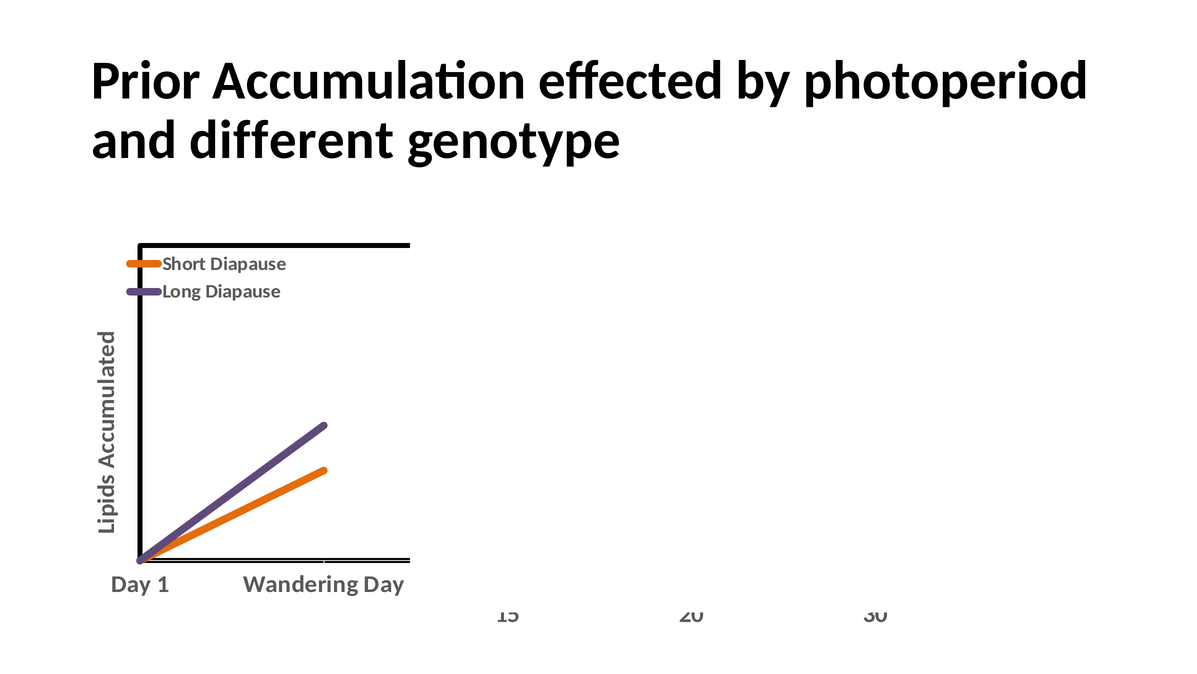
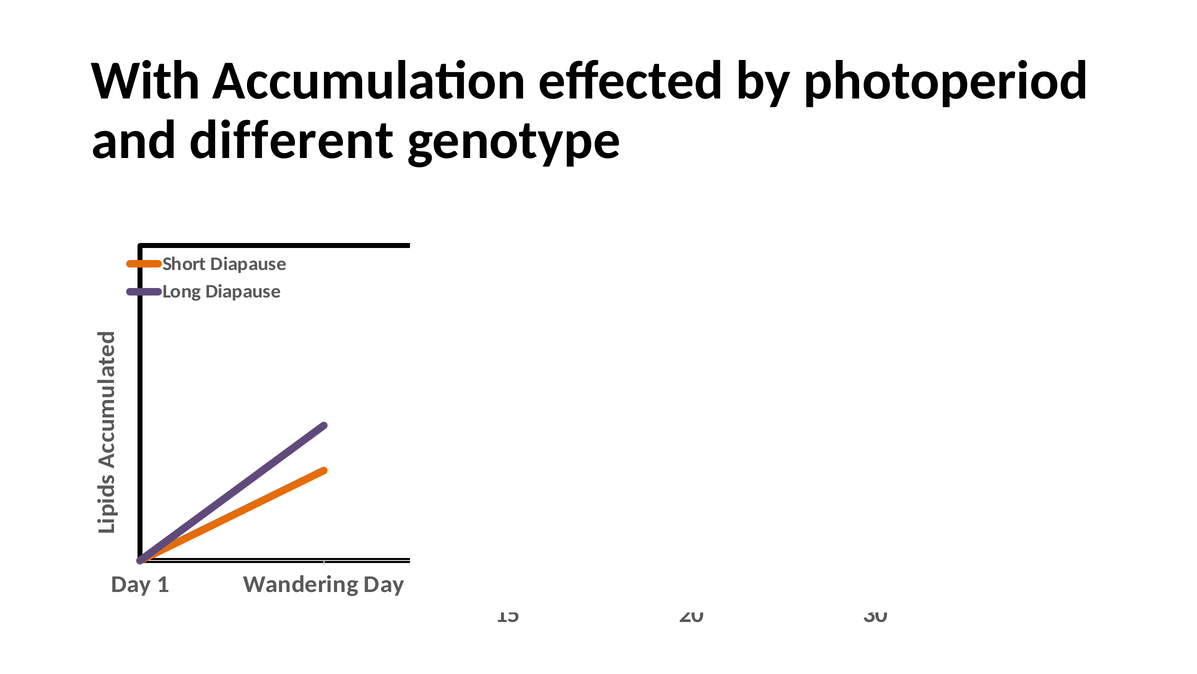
Prior: Prior -> With (146, 81)
